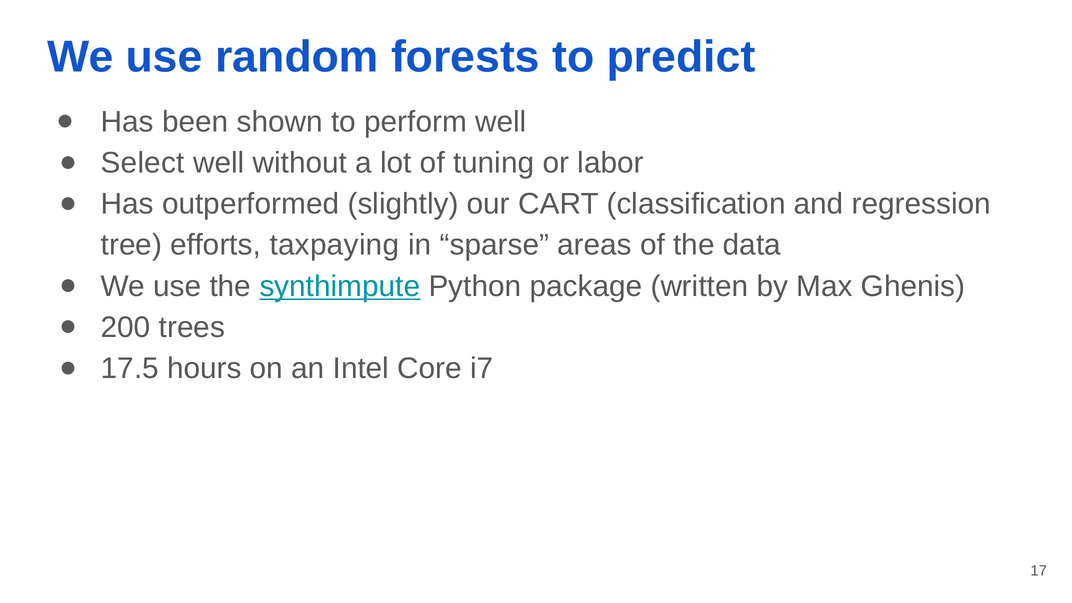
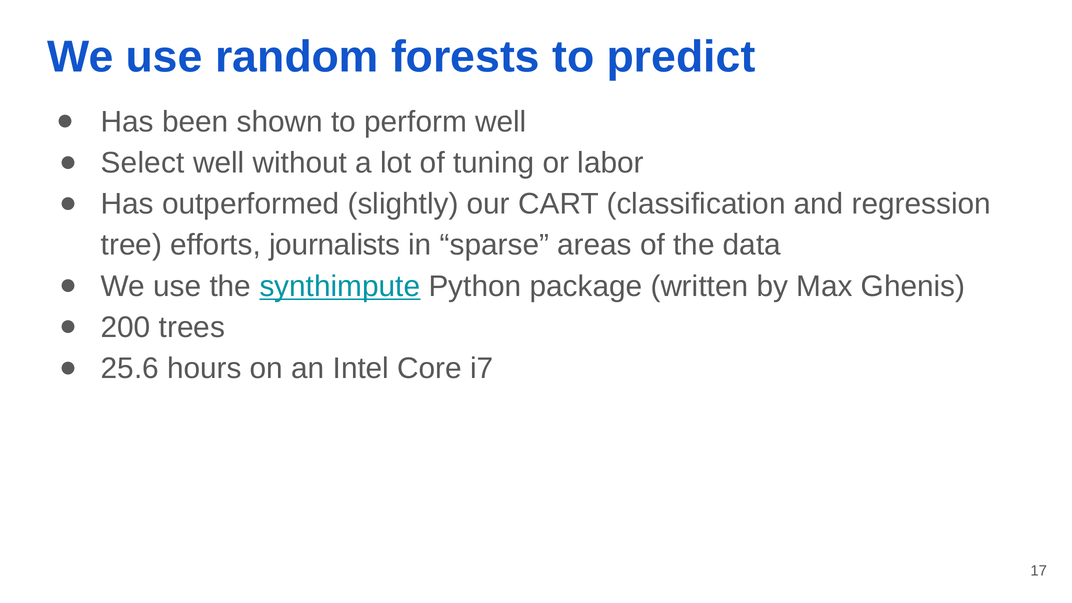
taxpaying: taxpaying -> journalists (335, 245)
17.5: 17.5 -> 25.6 (130, 368)
